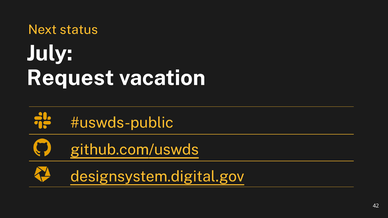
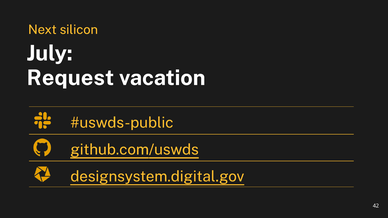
status: status -> silicon (79, 30)
